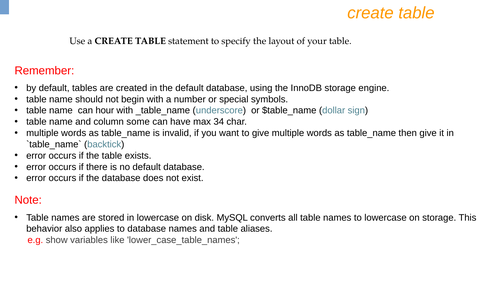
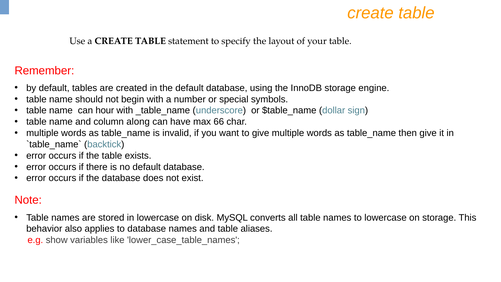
some: some -> along (138, 122)
34: 34 -> 66 (219, 122)
